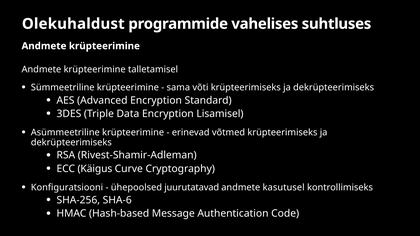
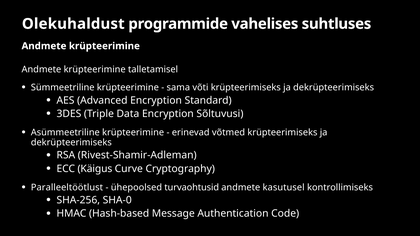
Lisamisel: Lisamisel -> Sõltuvusi (220, 114)
Konfiguratsiooni: Konfiguratsiooni -> Paralleeltöötlust (67, 188)
juurutatavad: juurutatavad -> turvaohtusid (192, 188)
SHA-6: SHA-6 -> SHA-0 (117, 200)
